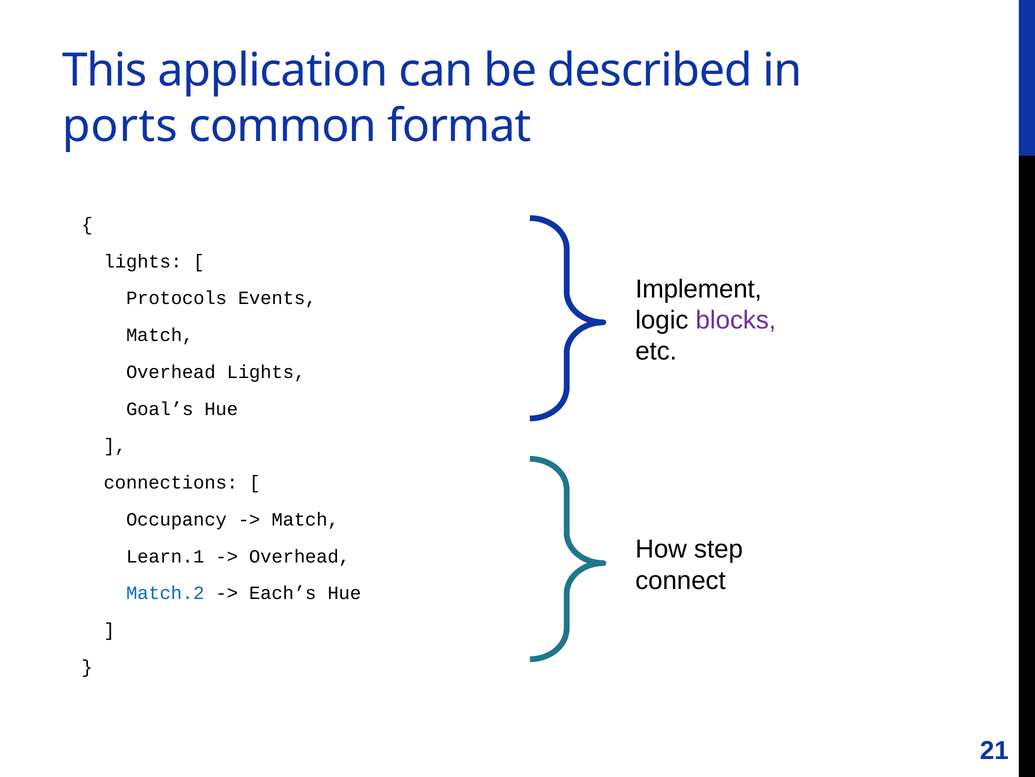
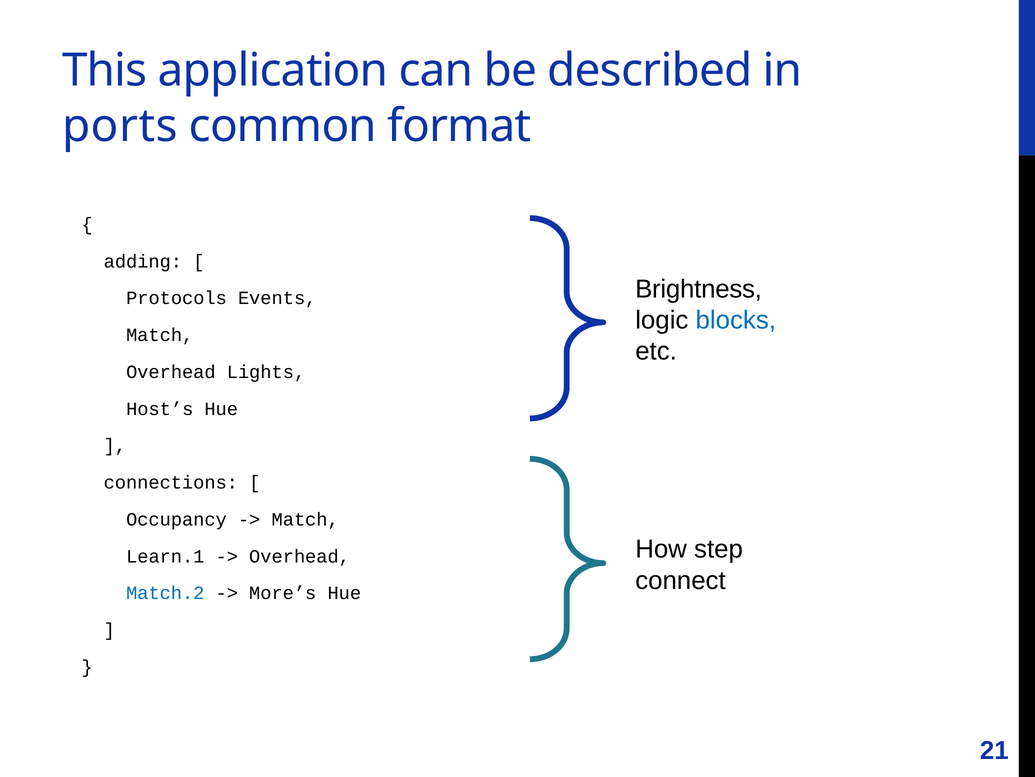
lights: lights -> adding (143, 261)
Implement: Implement -> Brightness (699, 289)
blocks colour: purple -> blue (736, 320)
Goal’s: Goal’s -> Host’s (160, 409)
Each’s: Each’s -> More’s (283, 593)
